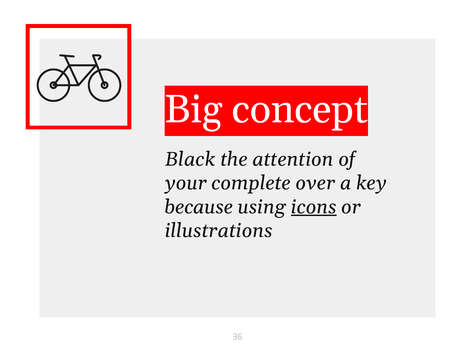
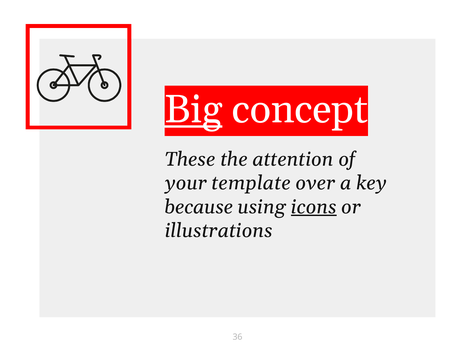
Big underline: none -> present (194, 109)
Black: Black -> These (190, 159)
complete: complete -> template (251, 183)
